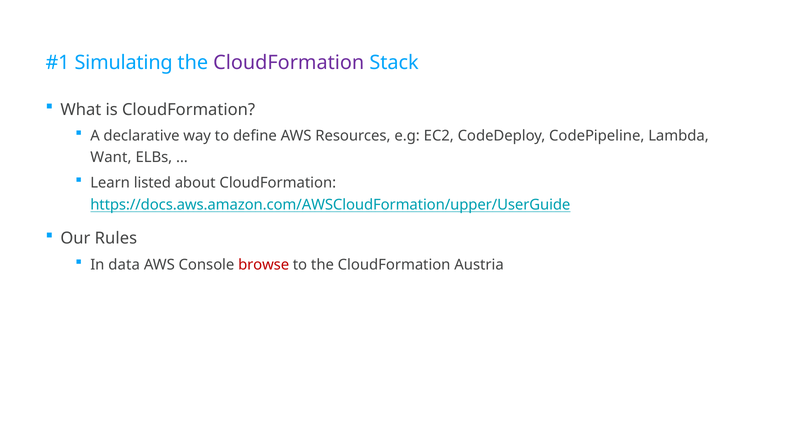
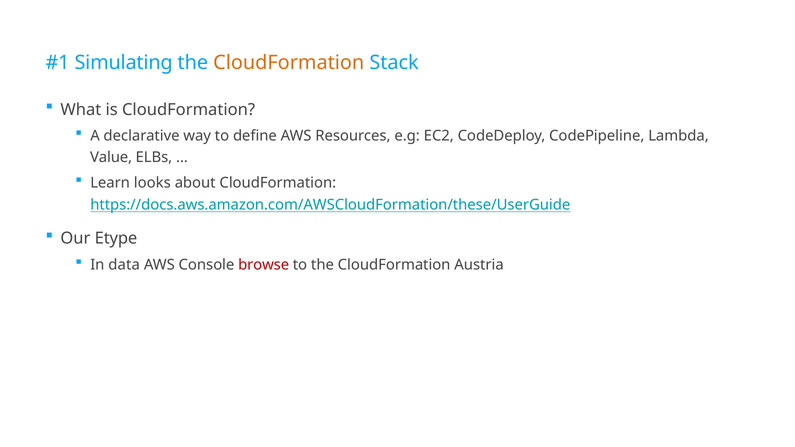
CloudFormation colour: purple -> orange (289, 63)
Want: Want -> Value (111, 157)
listed: listed -> looks (152, 183)
https://docs.aws.amazon.com/AWSCloudFormation/upper/UserGuide: https://docs.aws.amazon.com/AWSCloudFormation/upper/UserGuide -> https://docs.aws.amazon.com/AWSCloudFormation/these/UserGuide (330, 205)
Rules: Rules -> Etype (116, 239)
